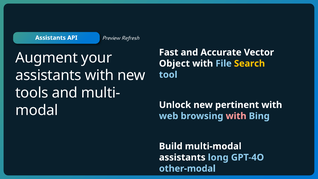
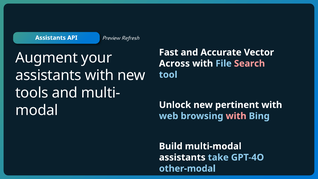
Object: Object -> Across (174, 63)
Search colour: yellow -> pink (249, 63)
long: long -> take (218, 157)
